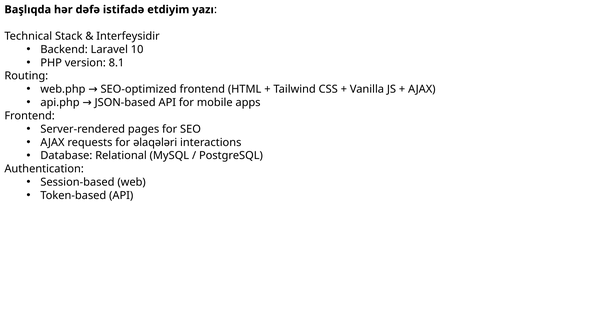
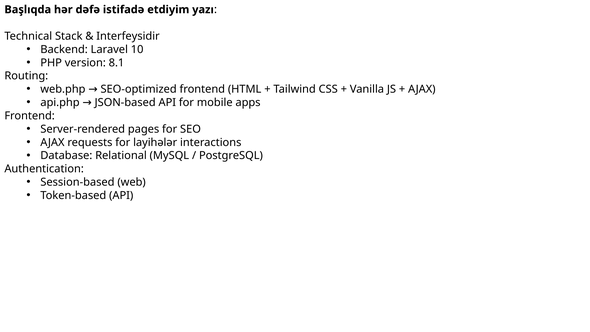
əlaqələri: əlaqələri -> layihələr (155, 142)
